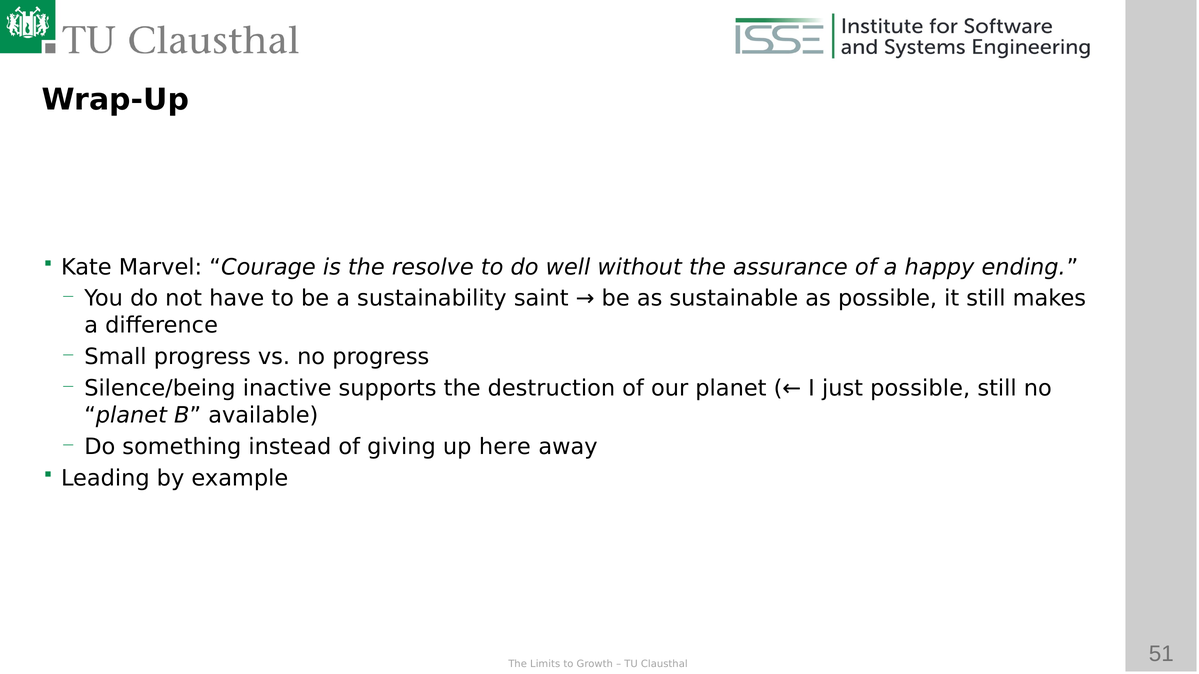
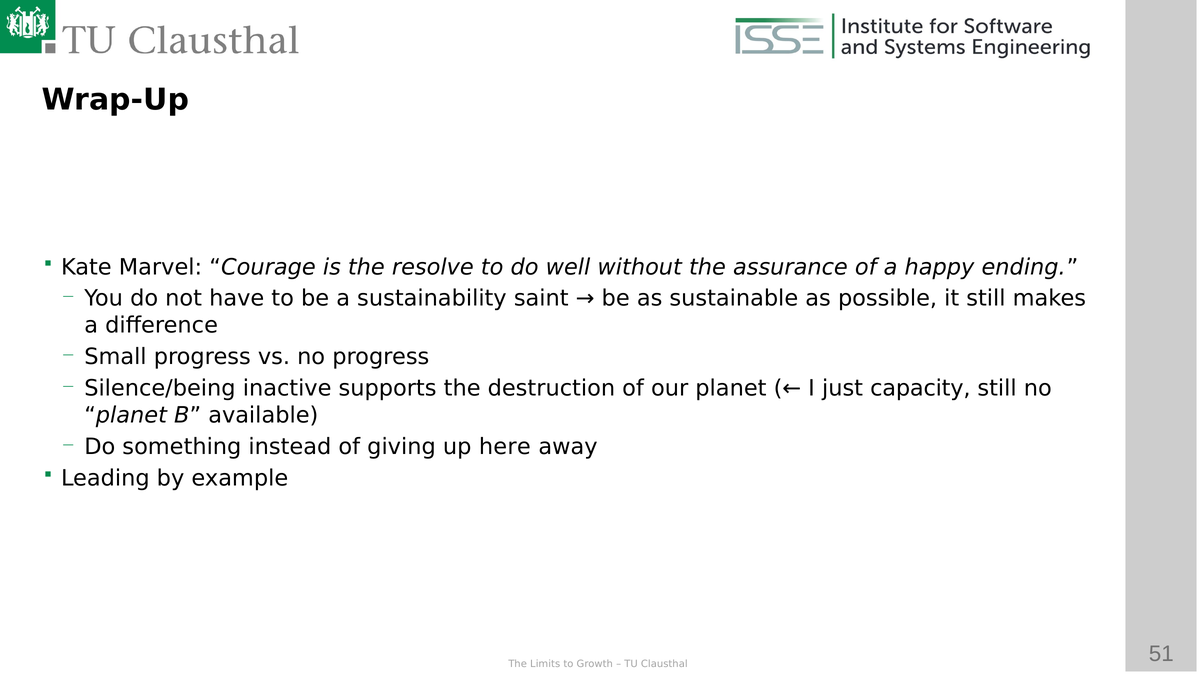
just possible: possible -> capacity (920, 389)
